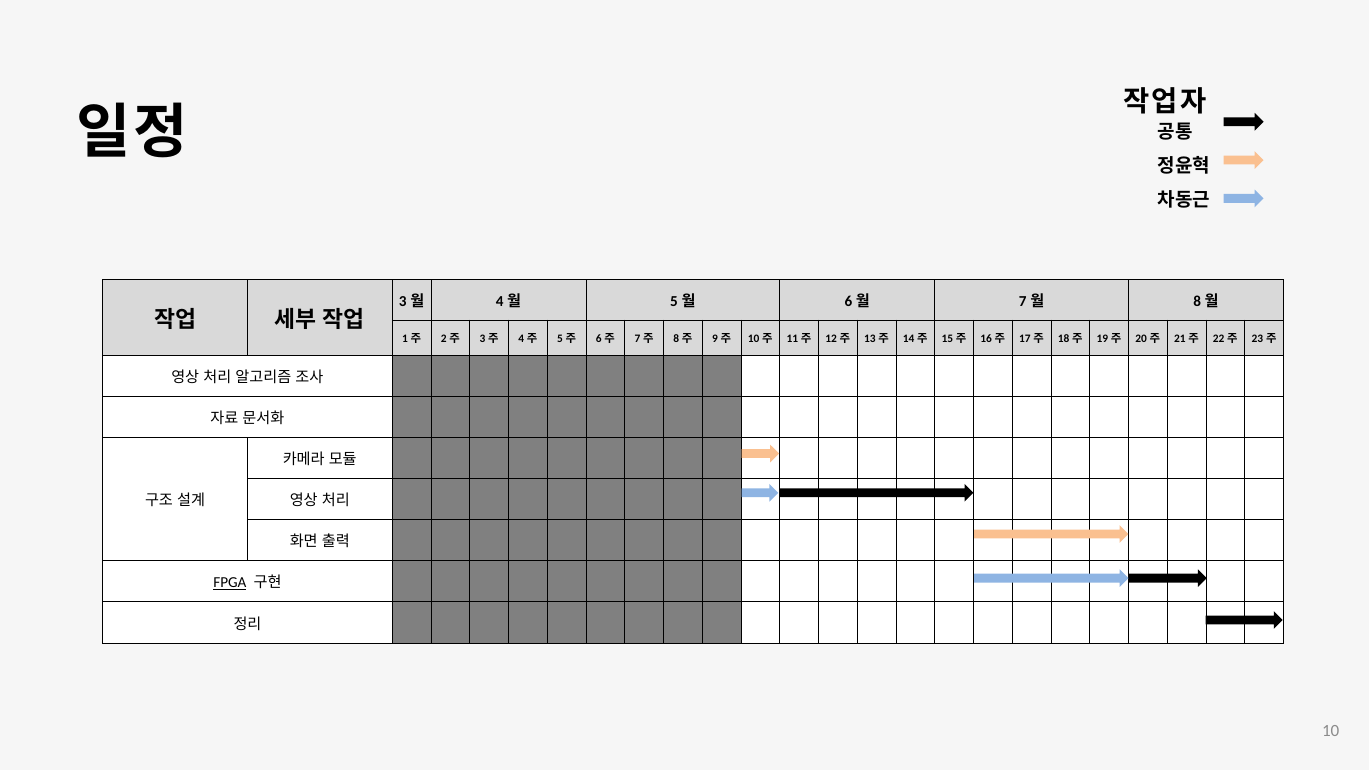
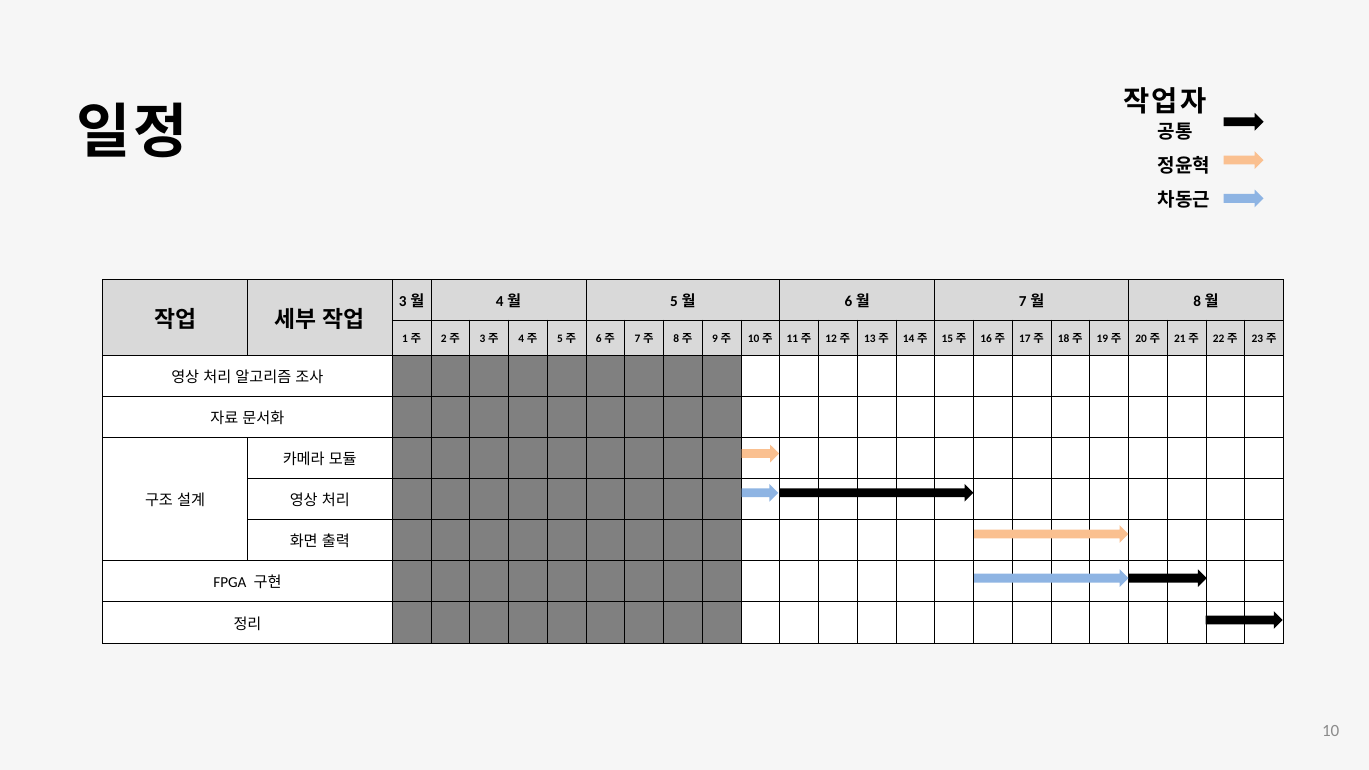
FPGA underline: present -> none (230, 583)
